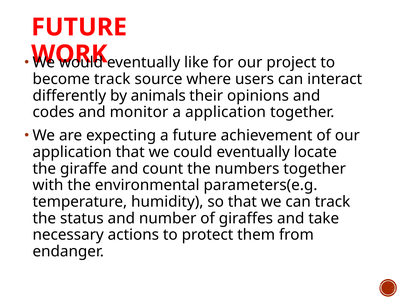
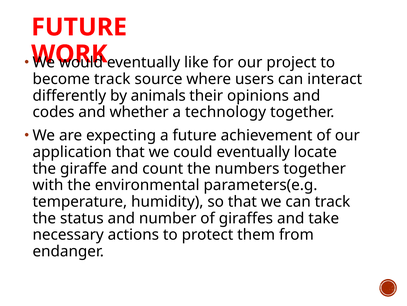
monitor: monitor -> whether (139, 112)
a application: application -> technology (226, 112)
